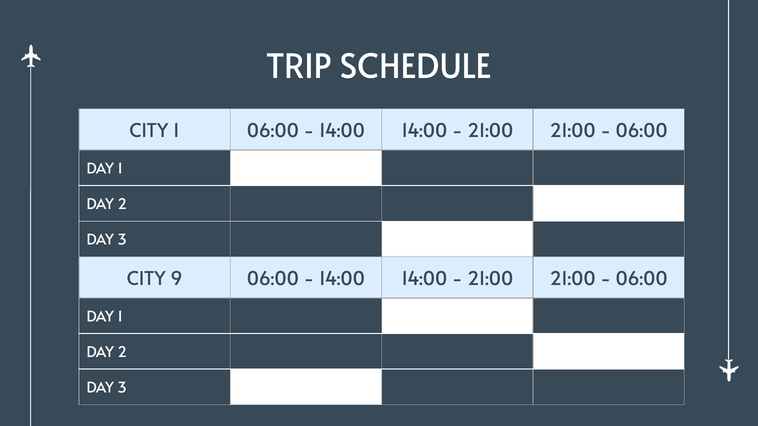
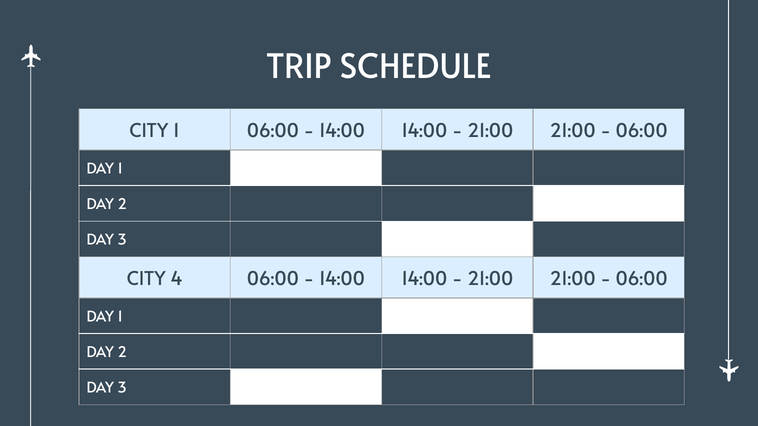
9: 9 -> 4 (176, 279)
